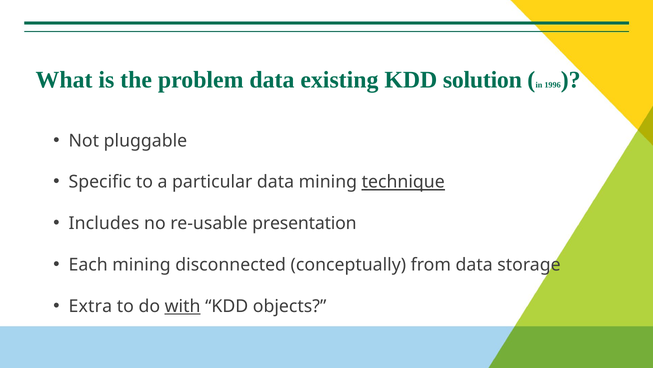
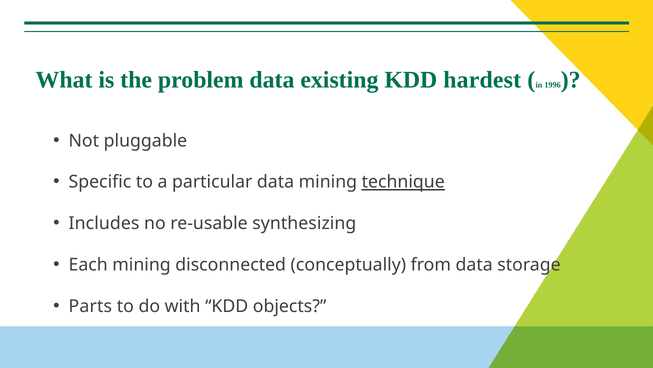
solution: solution -> hardest (482, 80)
presentation: presentation -> synthesizing (304, 223)
Extra: Extra -> Parts (90, 306)
with underline: present -> none (183, 306)
